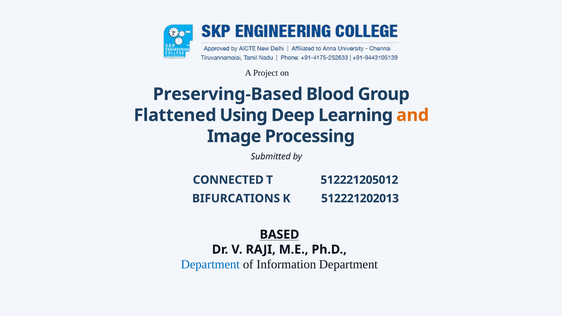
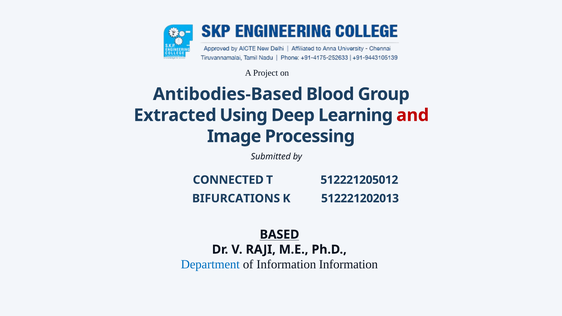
Preserving-Based: Preserving-Based -> Antibodies-Based (228, 94)
Flattened: Flattened -> Extracted (175, 115)
and colour: orange -> red (413, 115)
Information Department: Department -> Information (348, 265)
